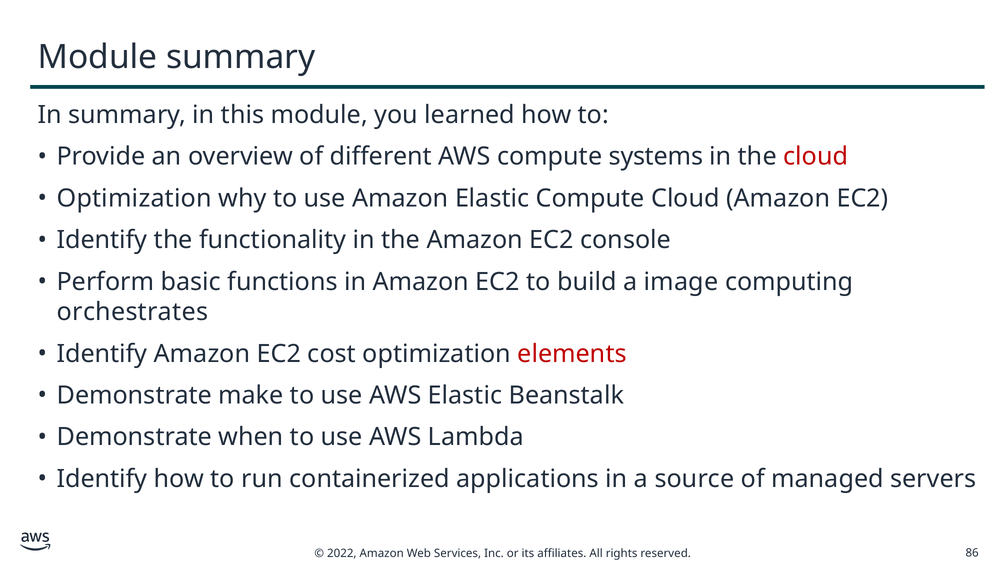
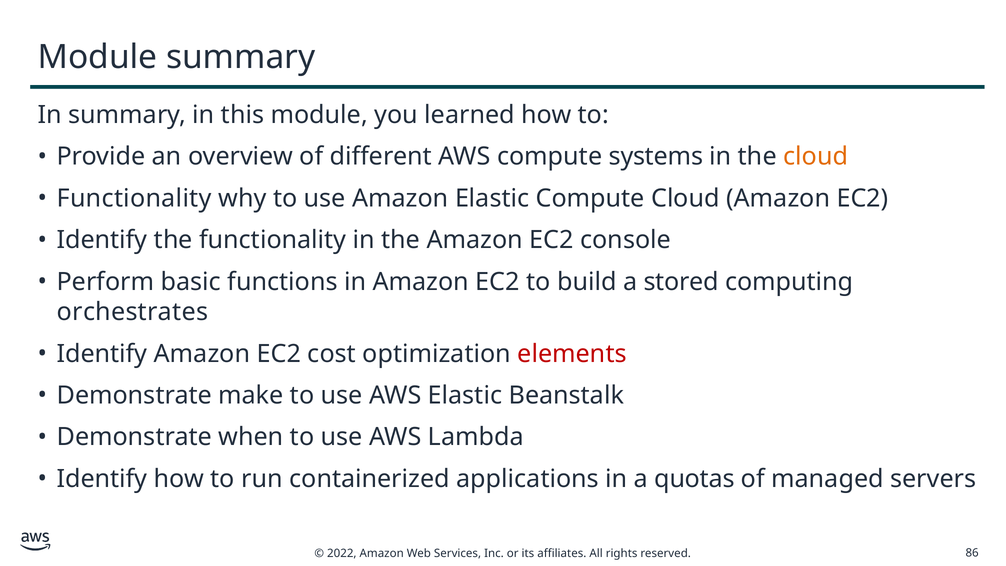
cloud colour: red -> orange (816, 157)
Optimization: Optimization -> Functionality (134, 198)
image: image -> stored (681, 282)
source: source -> quotas (695, 479)
